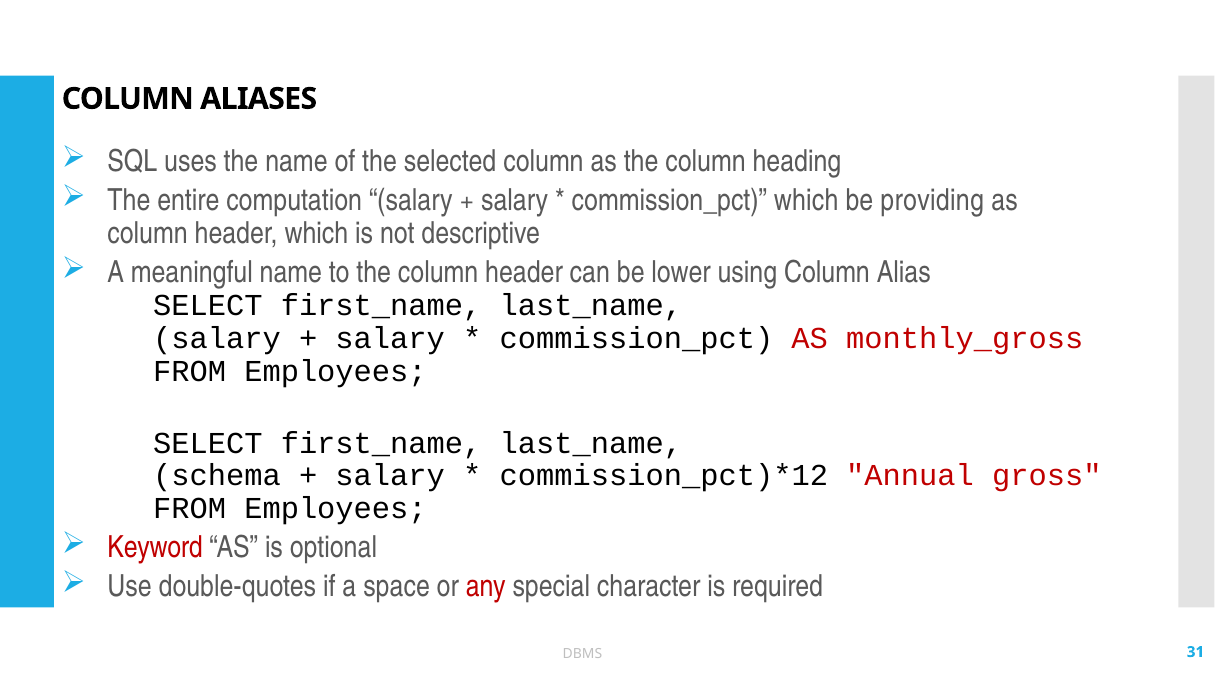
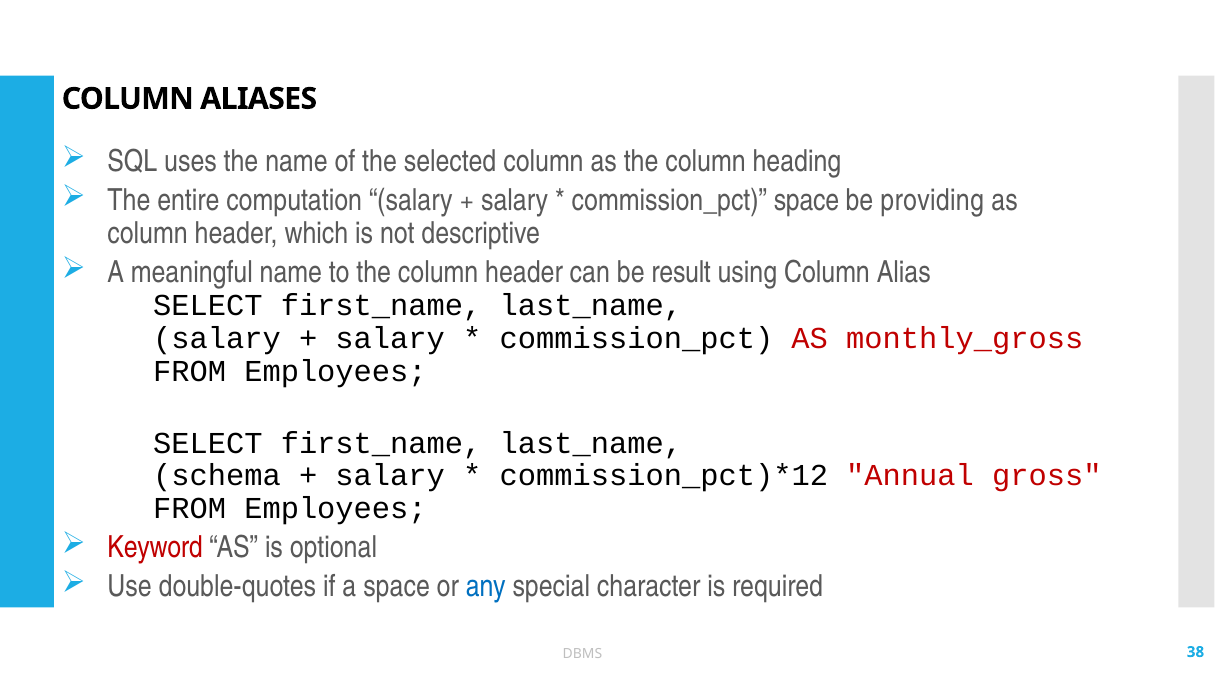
commission_pct which: which -> space (806, 201)
lower: lower -> result (681, 273)
any colour: red -> blue (486, 587)
31: 31 -> 38 (1196, 652)
